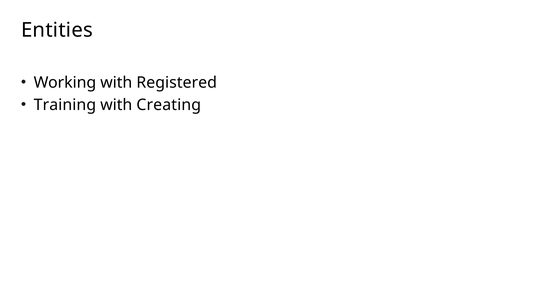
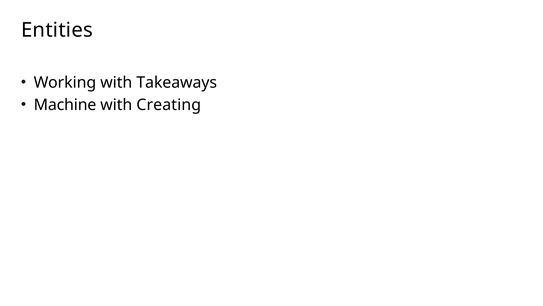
Registered: Registered -> Takeaways (177, 82)
Training: Training -> Machine (65, 105)
